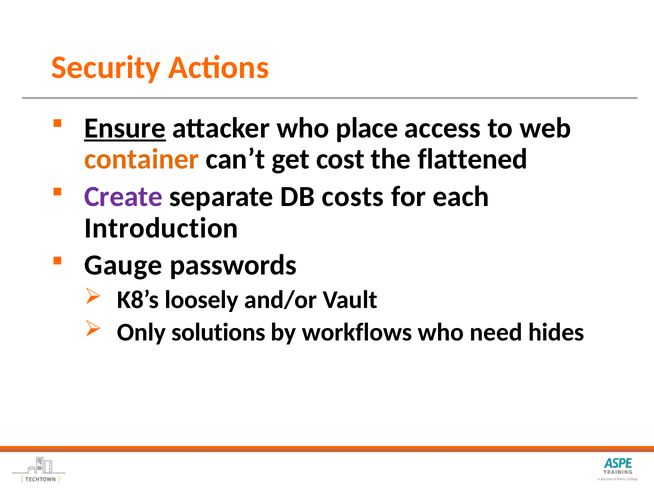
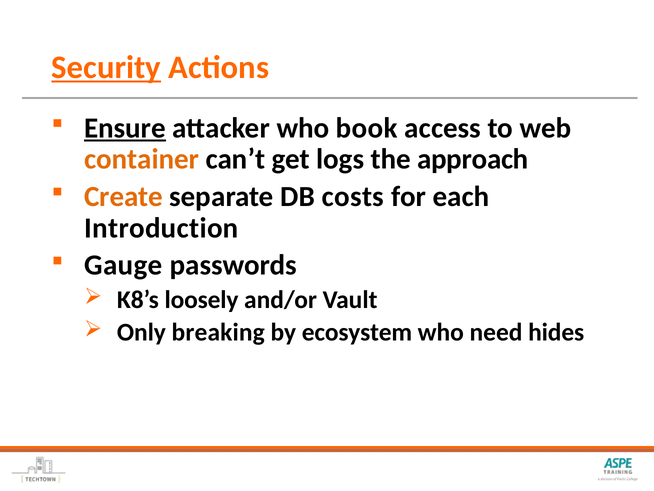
Security underline: none -> present (106, 67)
place: place -> book (367, 128)
cost: cost -> logs (340, 159)
flattened: flattened -> approach (473, 159)
Create colour: purple -> orange (124, 196)
solutions: solutions -> breaking (218, 332)
workflows: workflows -> ecosystem (357, 332)
